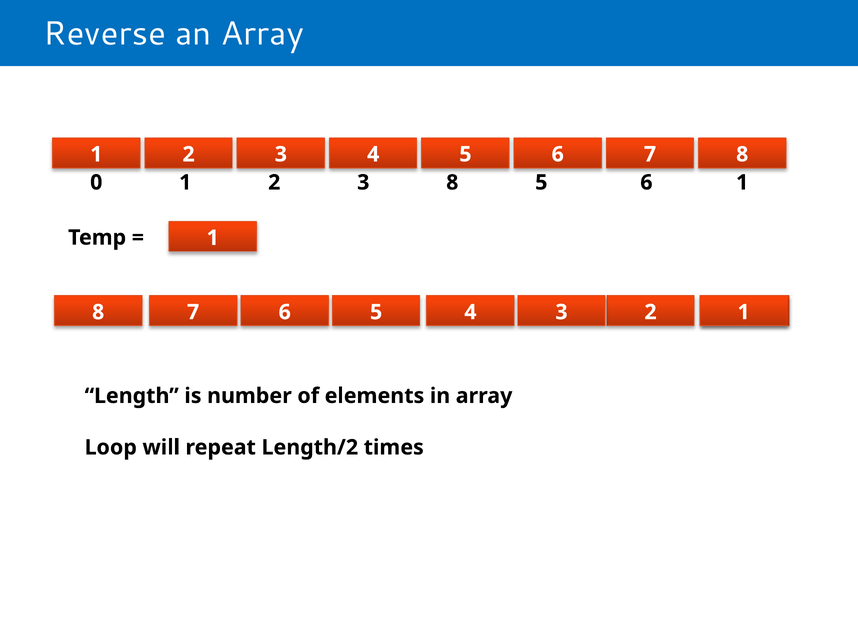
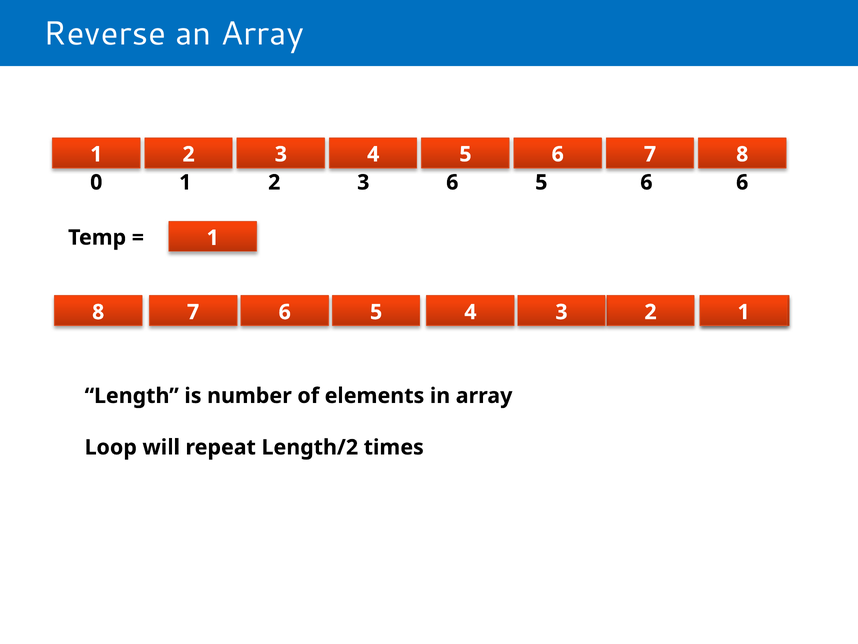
3 8: 8 -> 6 (452, 182)
0 1: 1 -> 6 (742, 182)
